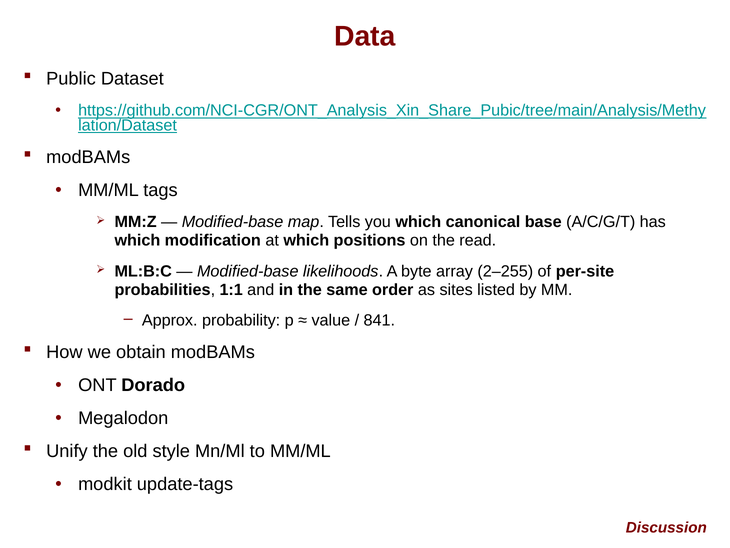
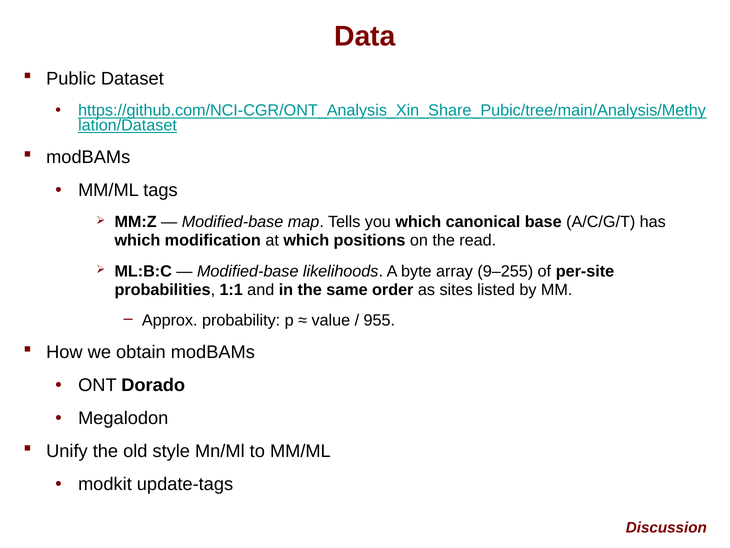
2–255: 2–255 -> 9–255 (505, 271)
841: 841 -> 955 (379, 320)
